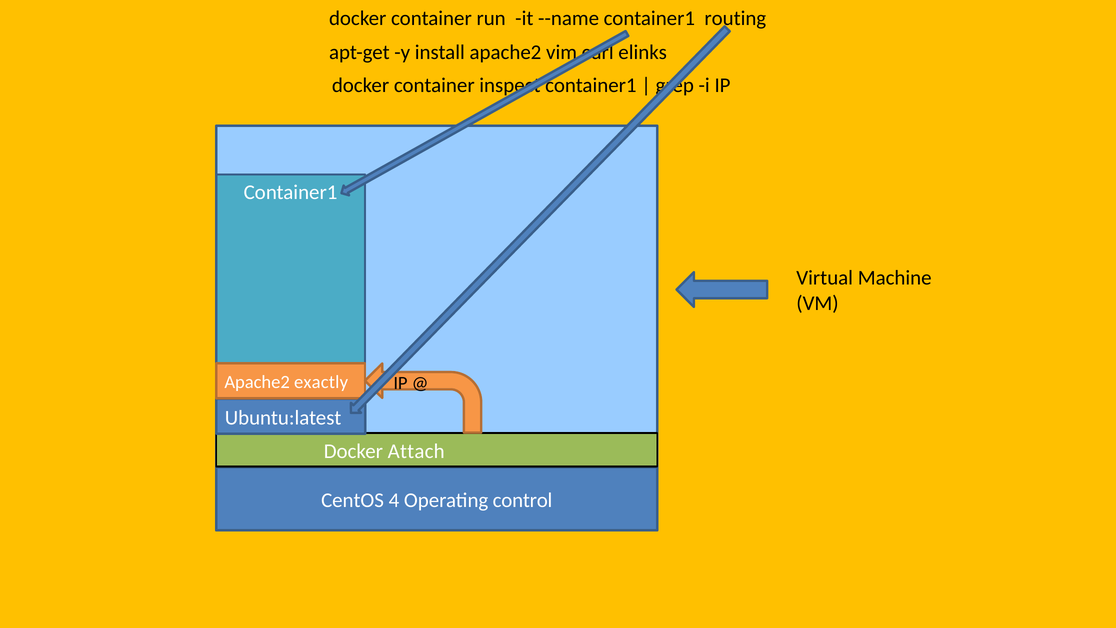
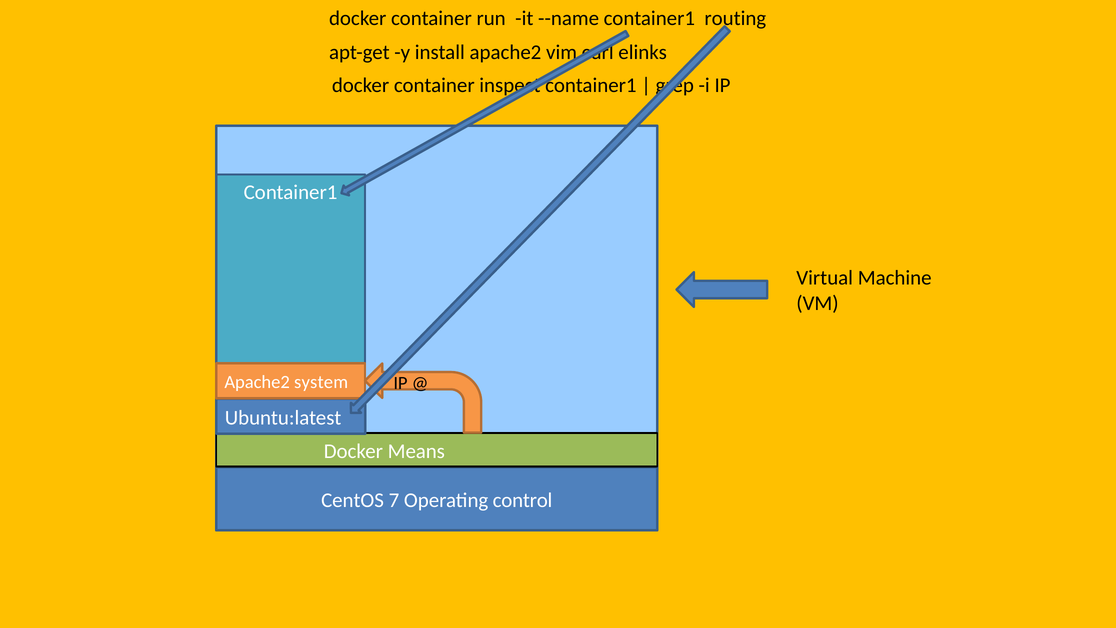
exactly: exactly -> system (321, 382)
Attach: Attach -> Means (416, 451)
4: 4 -> 7 (394, 500)
